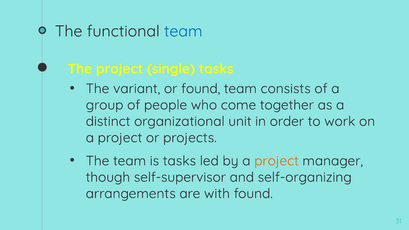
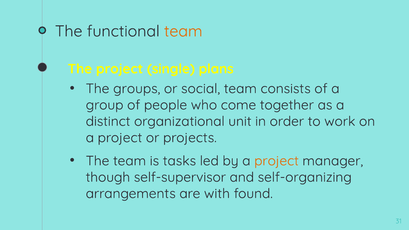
team colour: blue -> orange (183, 31)
single tasks: tasks -> plans (216, 69)
variant: variant -> groups (137, 89)
or found: found -> social (201, 89)
